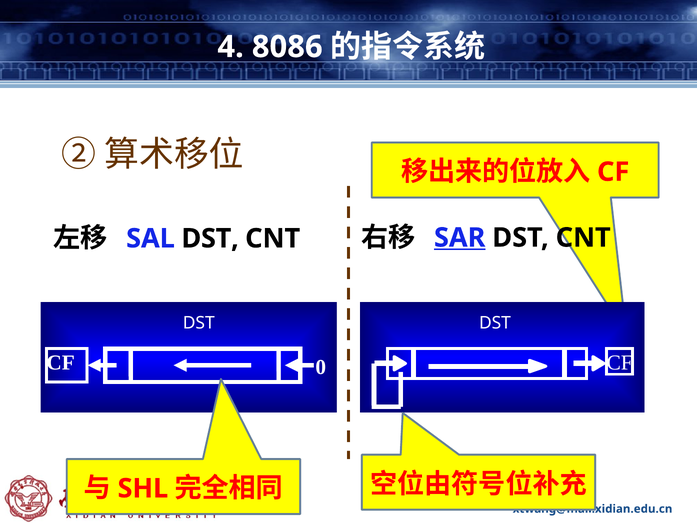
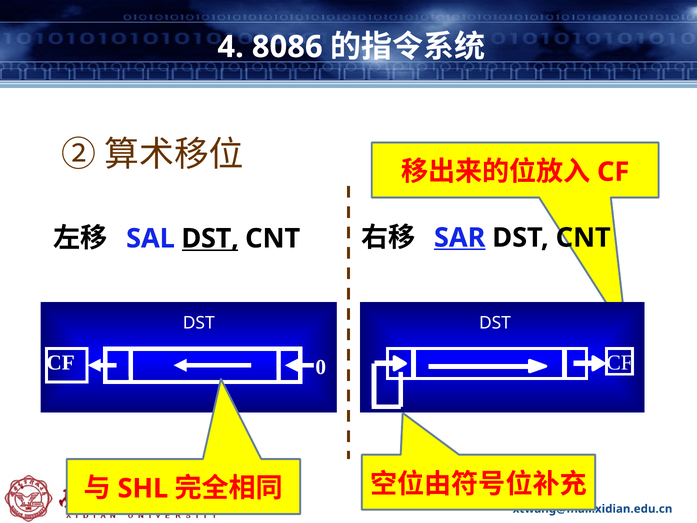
DST underline: none -> present (210, 238)
